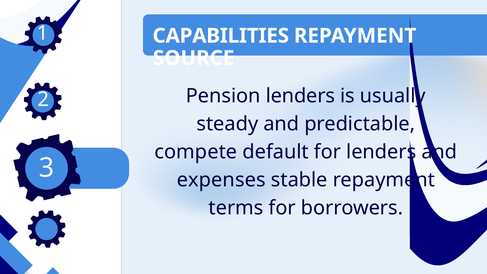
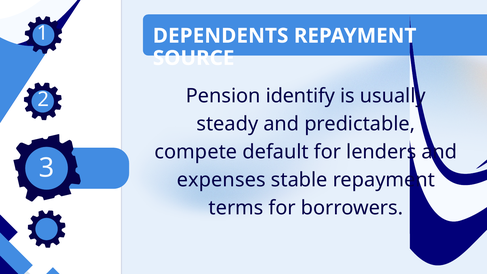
CAPABILITIES: CAPABILITIES -> DEPENDENTS (221, 36)
lenders: lenders -> identify (300, 96)
